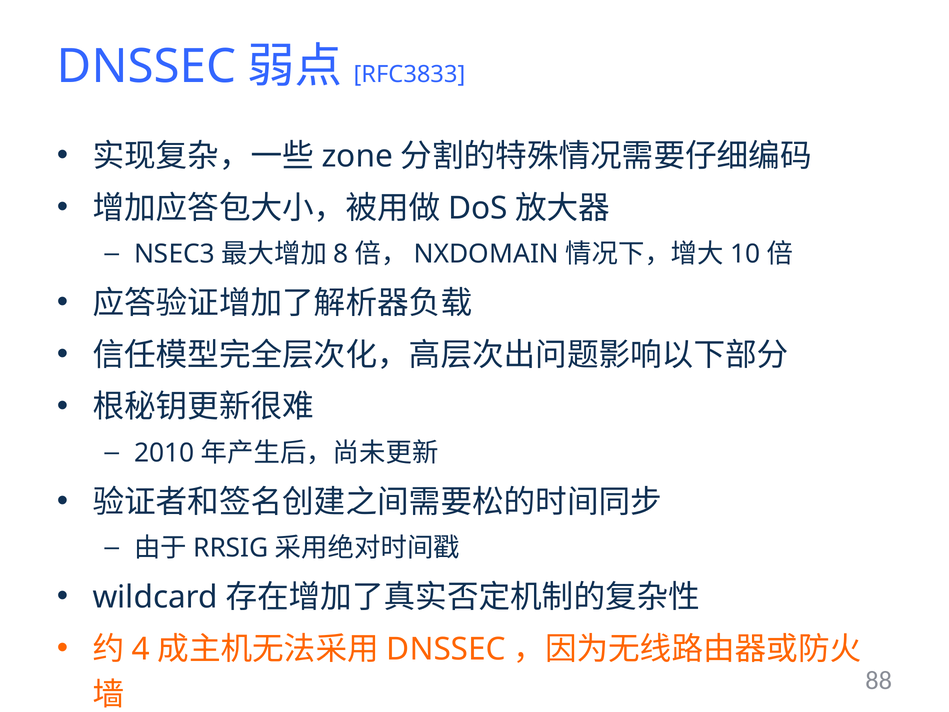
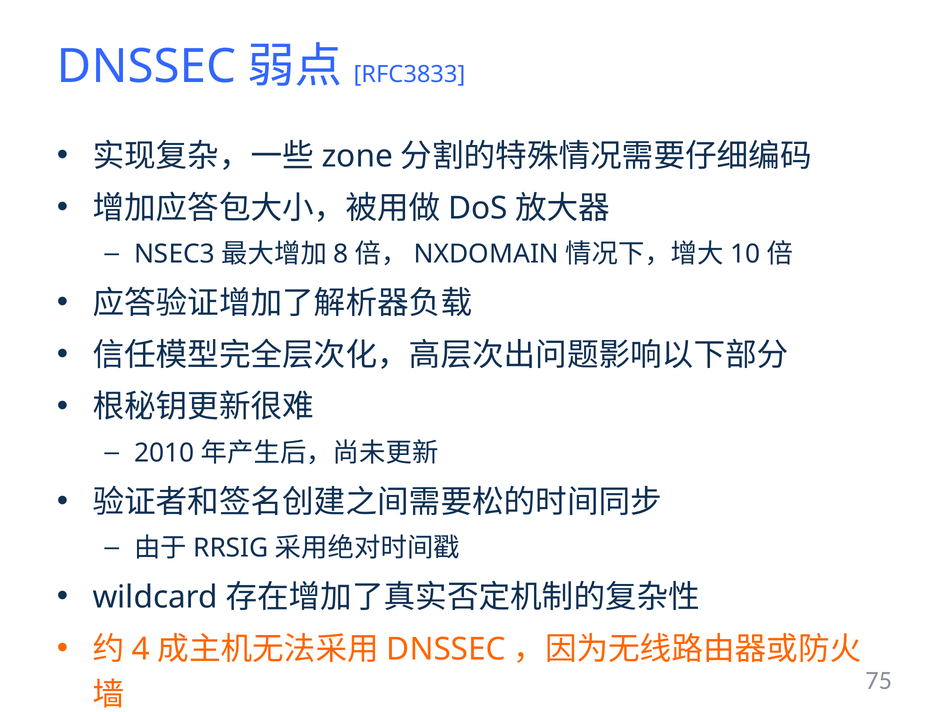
88: 88 -> 75 (879, 680)
